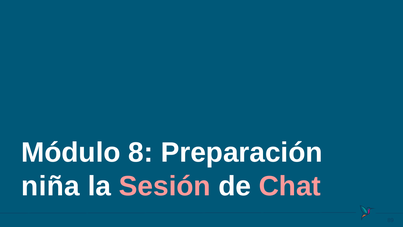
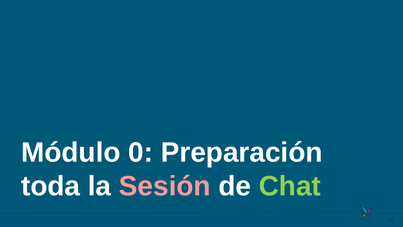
8: 8 -> 0 (141, 153)
niña: niña -> toda (51, 186)
Chat colour: pink -> light green (290, 186)
